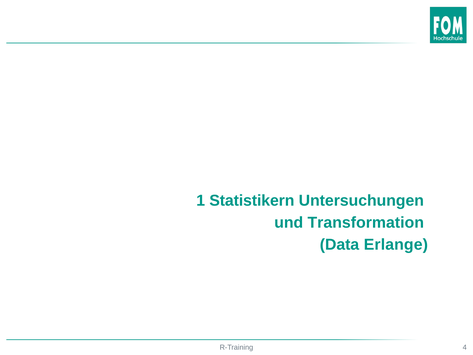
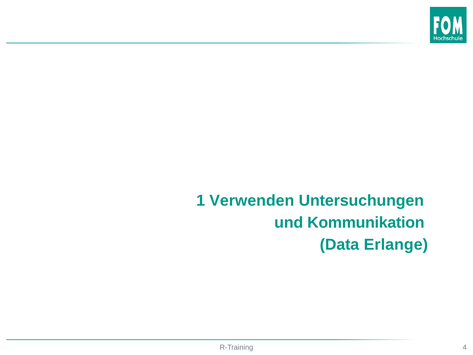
Statistikern: Statistikern -> Verwenden (252, 200)
Transformation: Transformation -> Kommunikation (366, 222)
